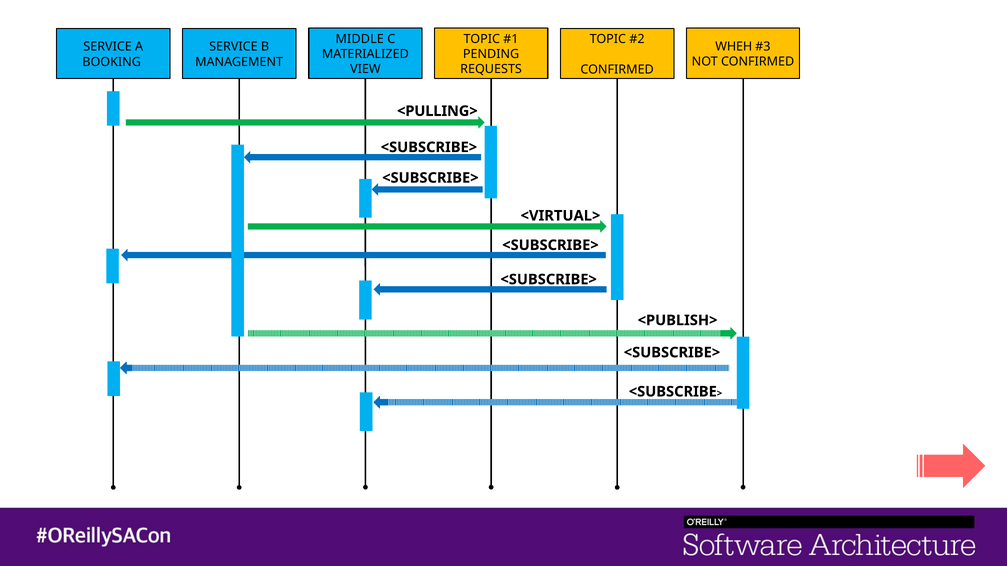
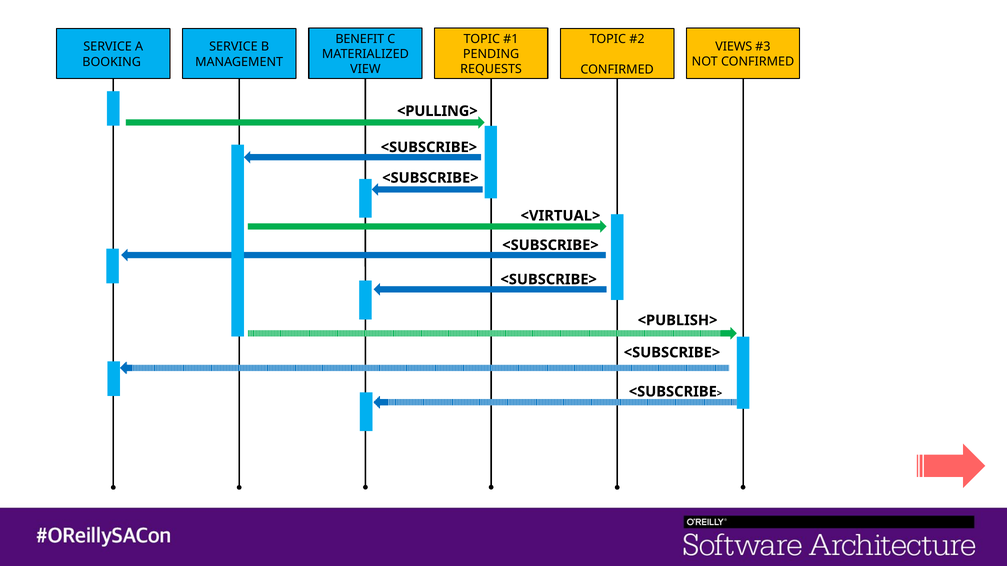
MIDDLE: MIDDLE -> BENEFIT (360, 39)
WHEH: WHEH -> VIEWS (734, 47)
